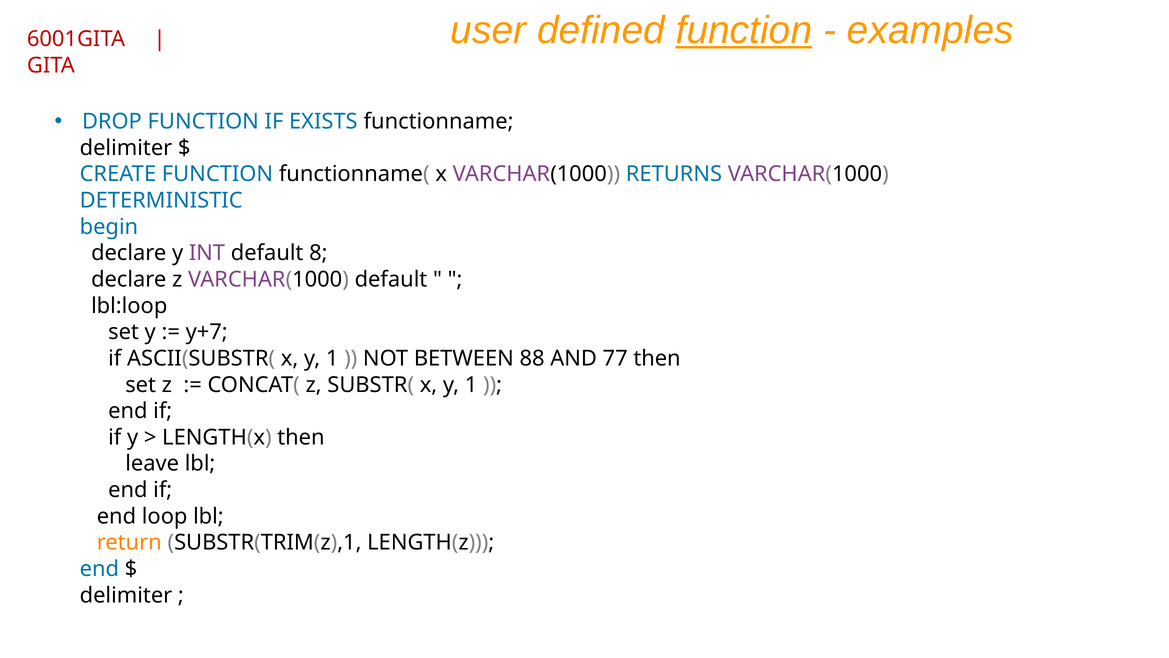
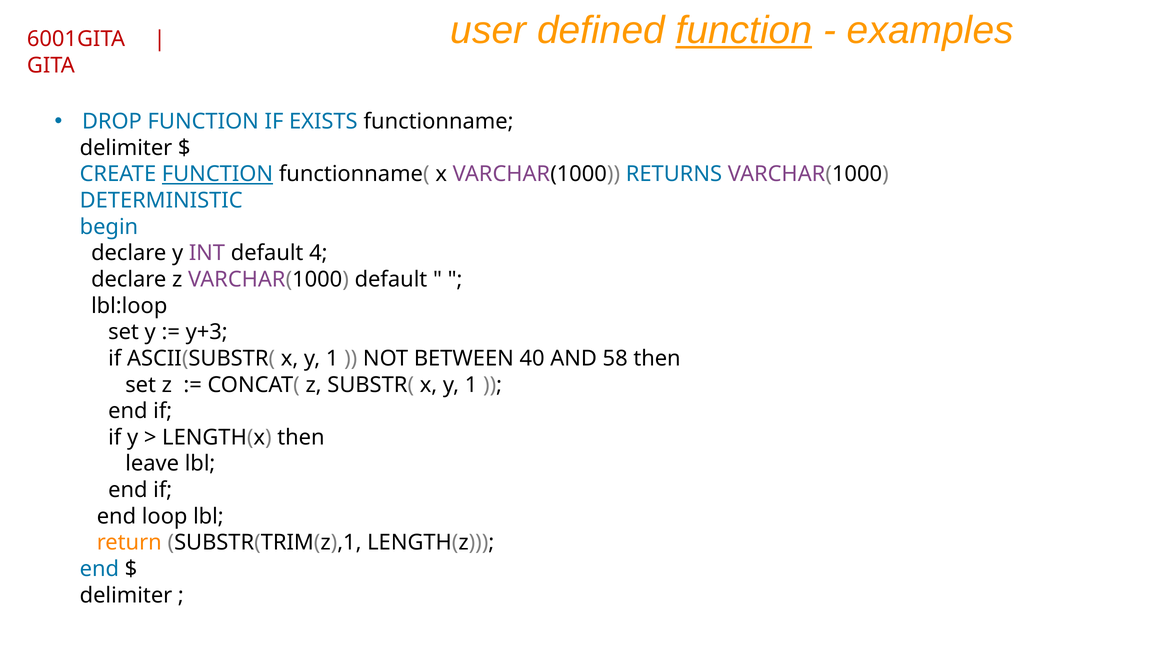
FUNCTION underline: none -> present (217, 174)
8: 8 -> 4 (318, 253)
y+7: y+7 -> y+3 (207, 332)
88: 88 -> 40 (532, 358)
77: 77 -> 58 (615, 358)
